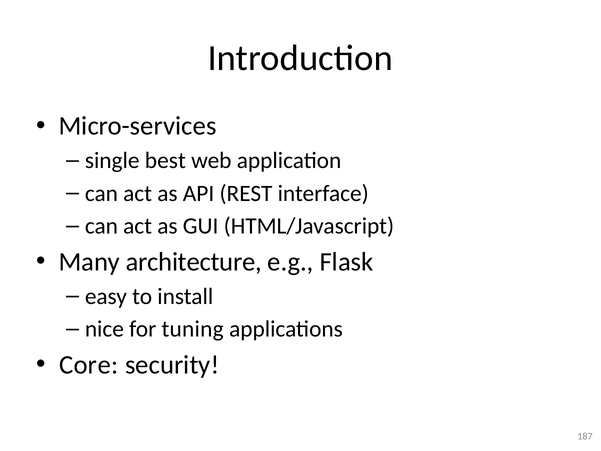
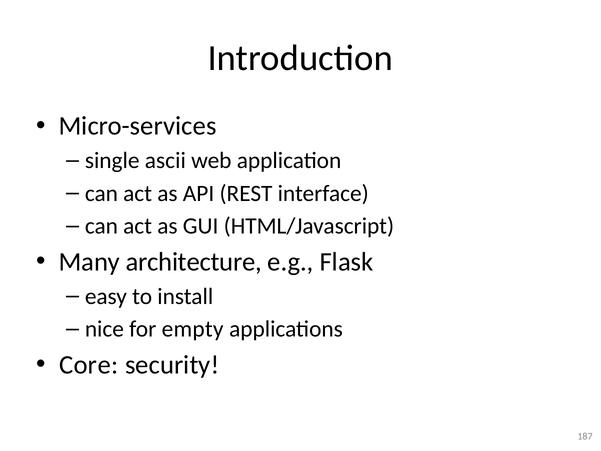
best: best -> ascii (165, 161)
tuning: tuning -> empty (193, 329)
